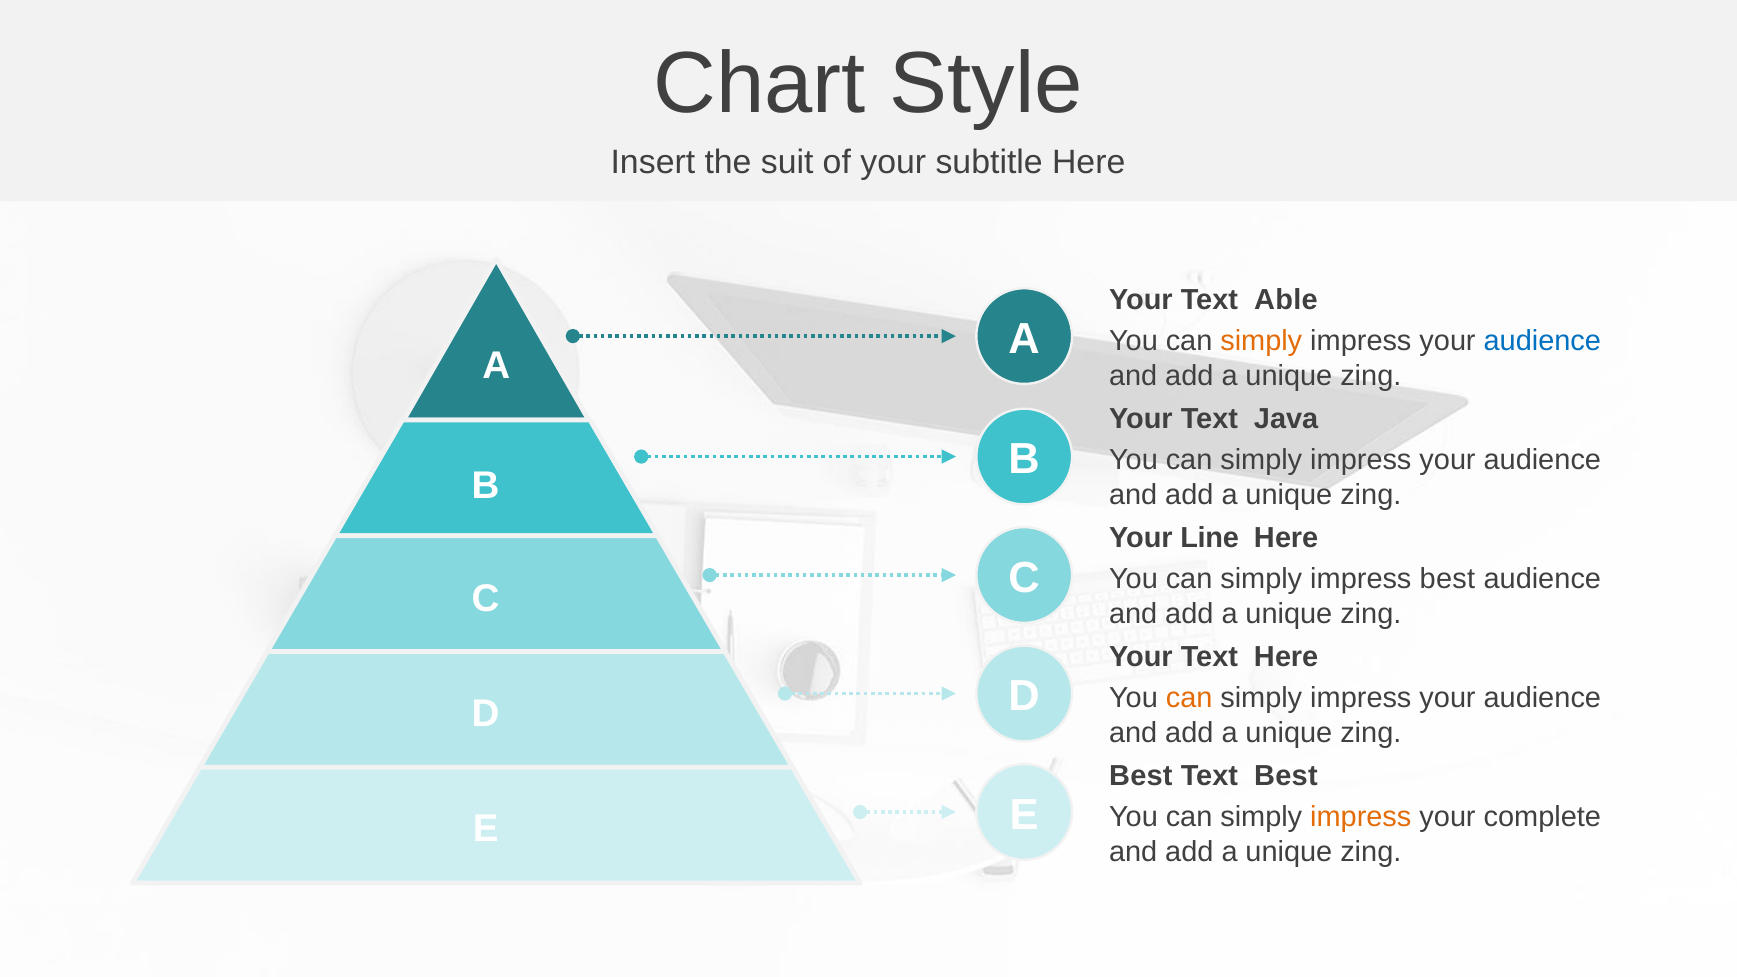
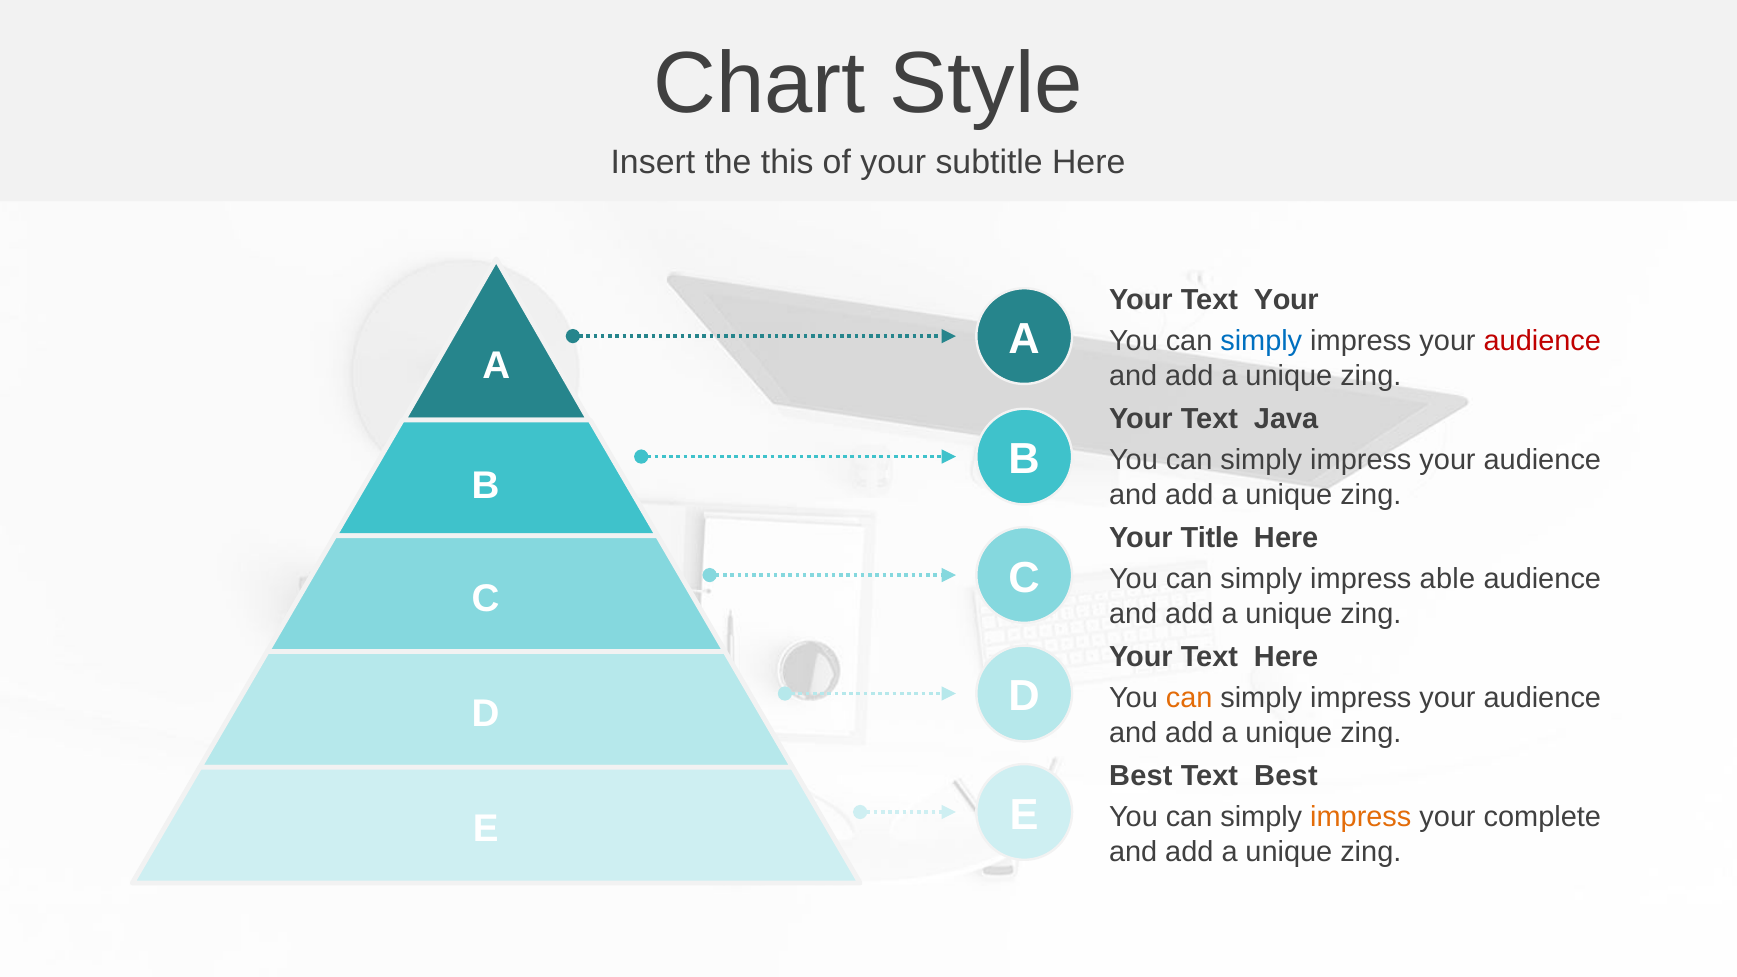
suit: suit -> this (787, 163)
Text Able: Able -> Your (1286, 300)
simply colour: orange -> blue (1261, 341)
audience colour: blue -> red (1542, 341)
Line: Line -> Title (1210, 538)
impress best: best -> able (1447, 579)
